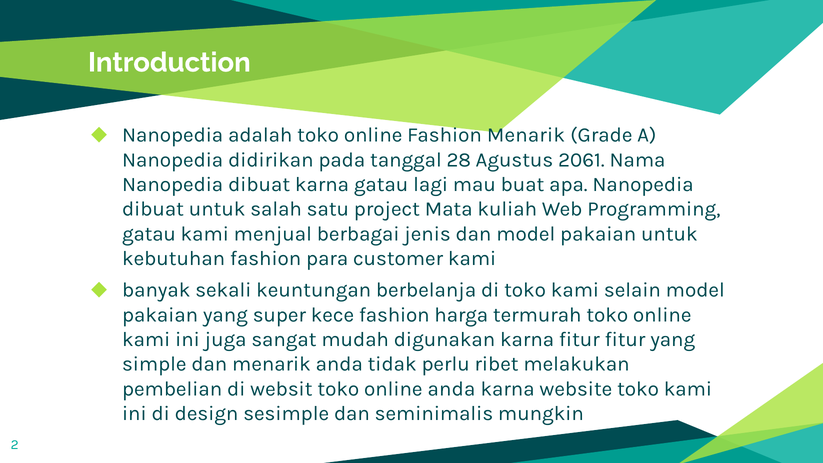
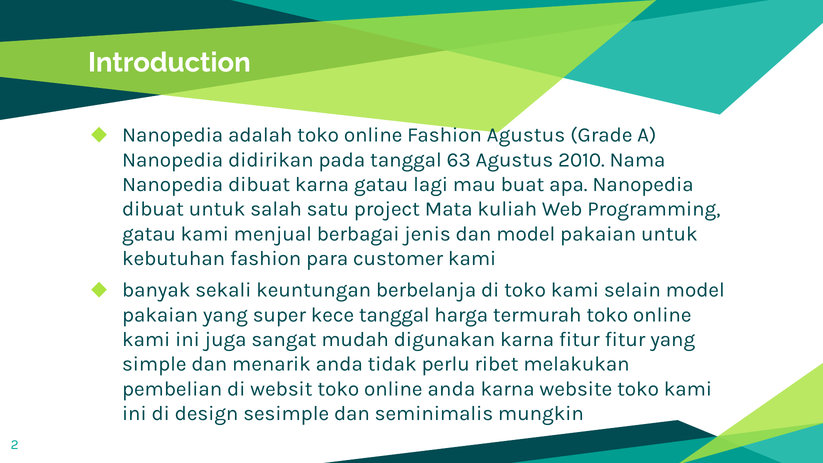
Fashion Menarik: Menarik -> Agustus (526, 135)
28: 28 -> 63 (459, 160)
2061: 2061 -> 2010 (581, 160)
kece fashion: fashion -> tanggal (394, 315)
